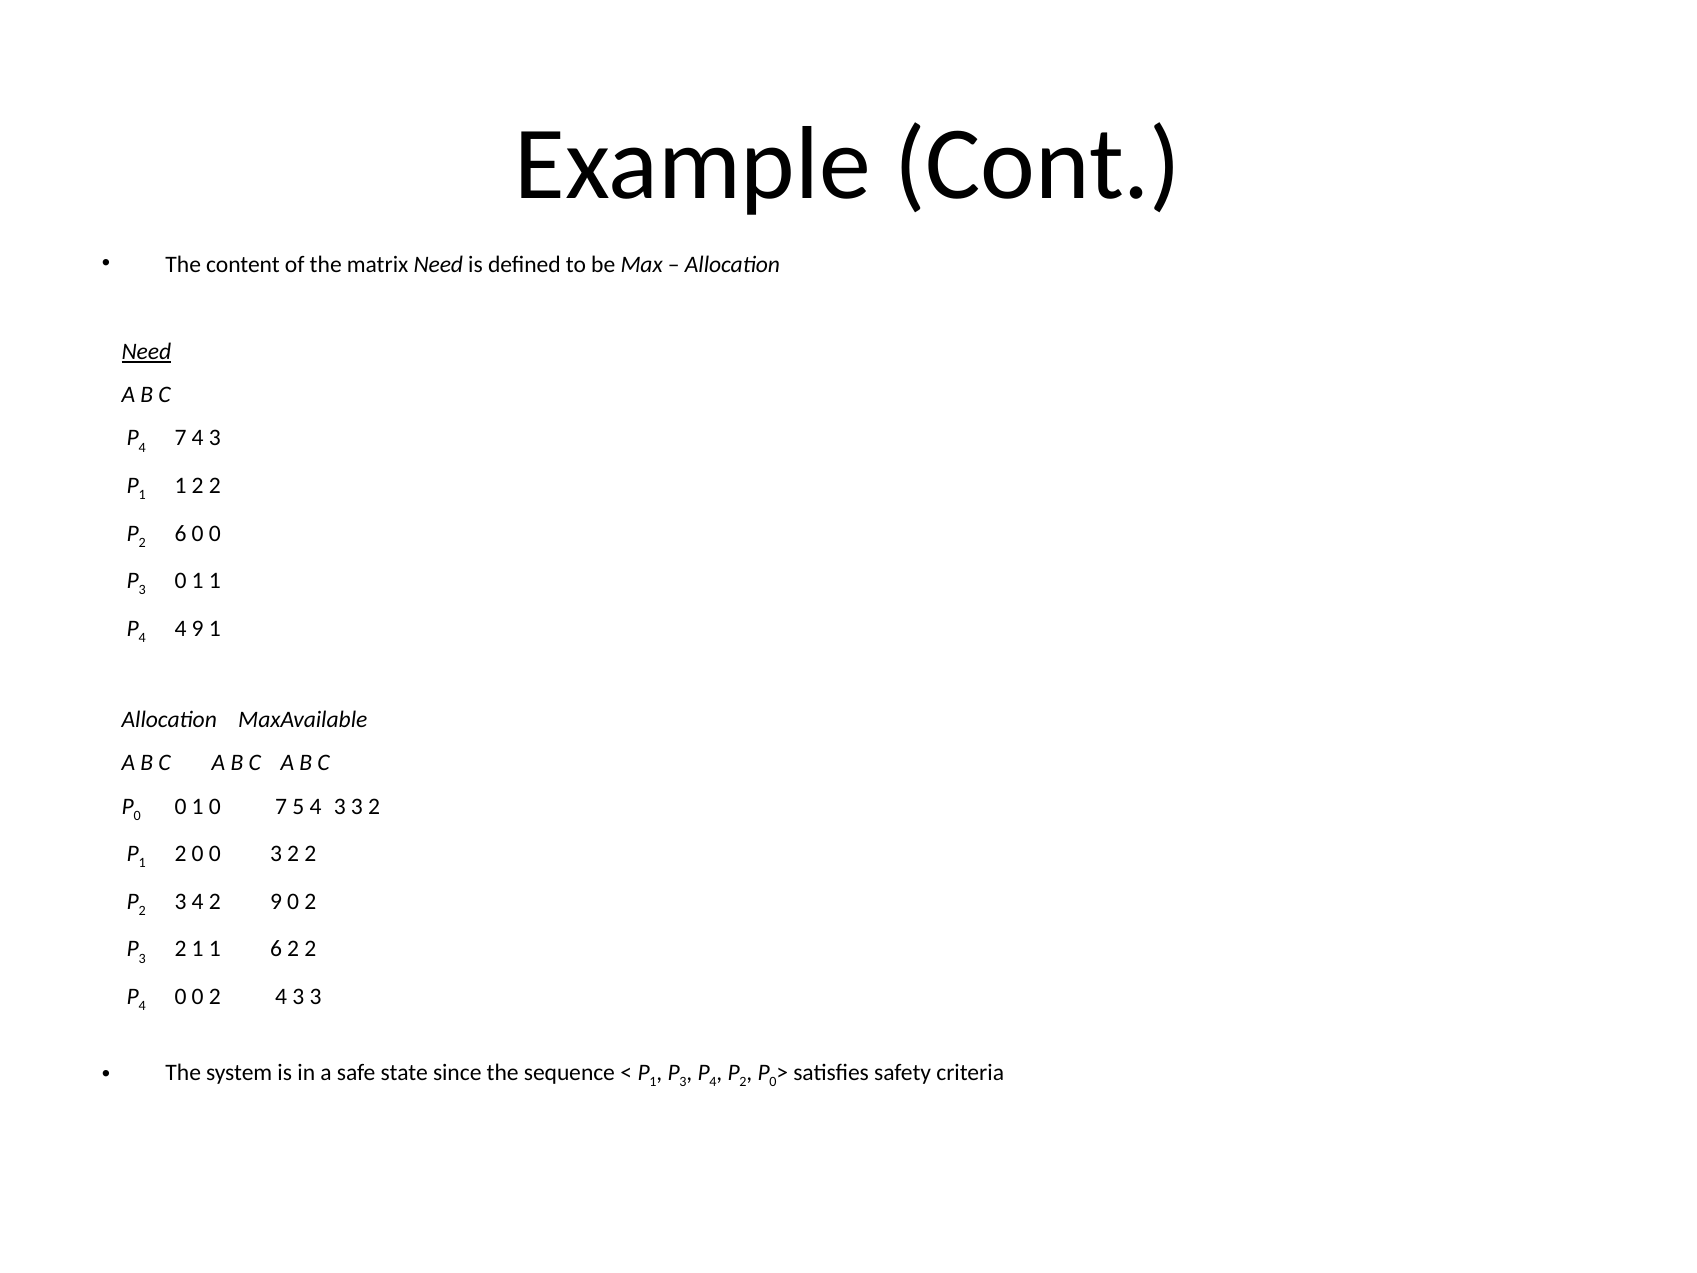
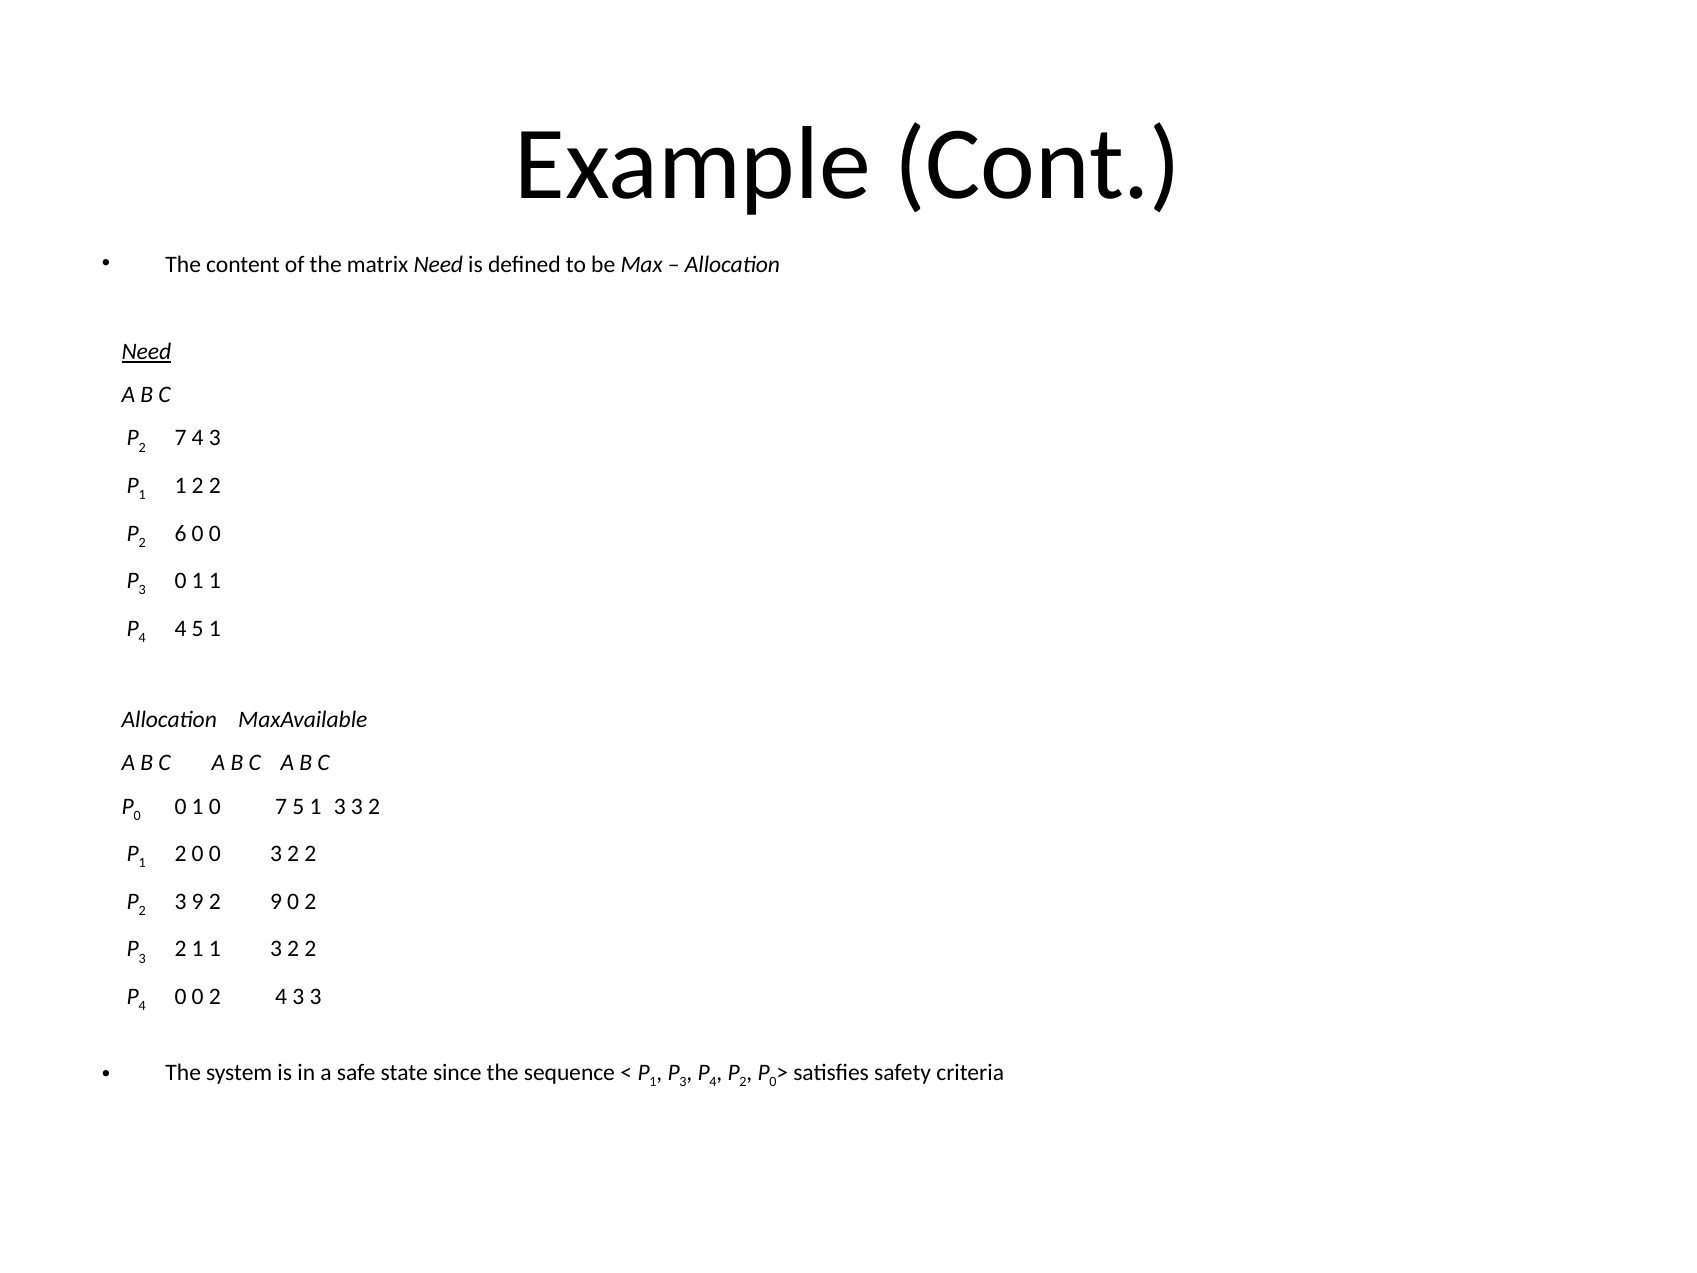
4: 4 -> 2 (142, 447)
4 9: 9 -> 5 (198, 628)
7 5 4: 4 -> 1 (316, 806)
3 4: 4 -> 9 (198, 901)
1 1 6: 6 -> 3 (276, 949)
